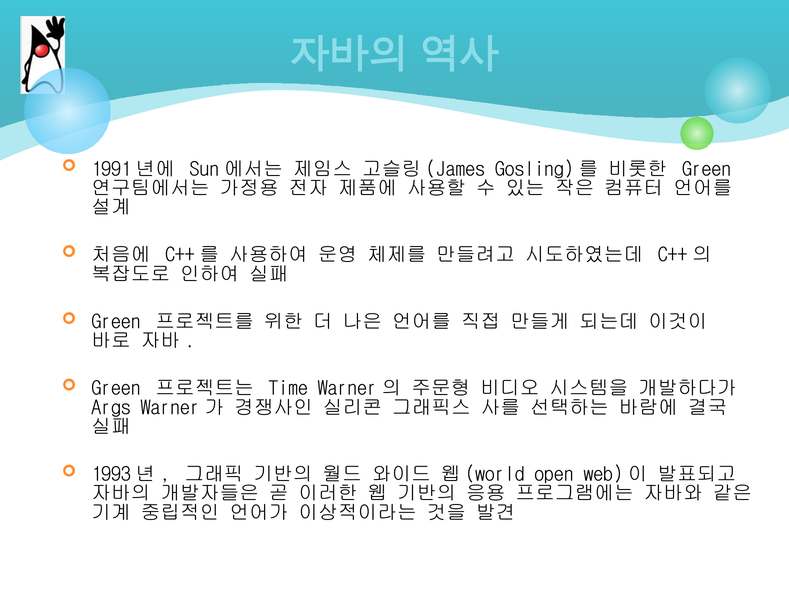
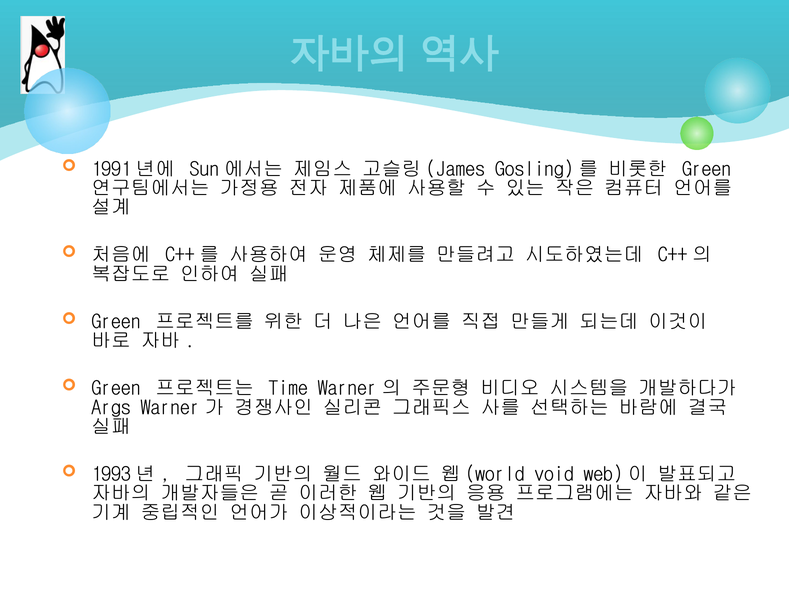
open: open -> void (554, 474)
